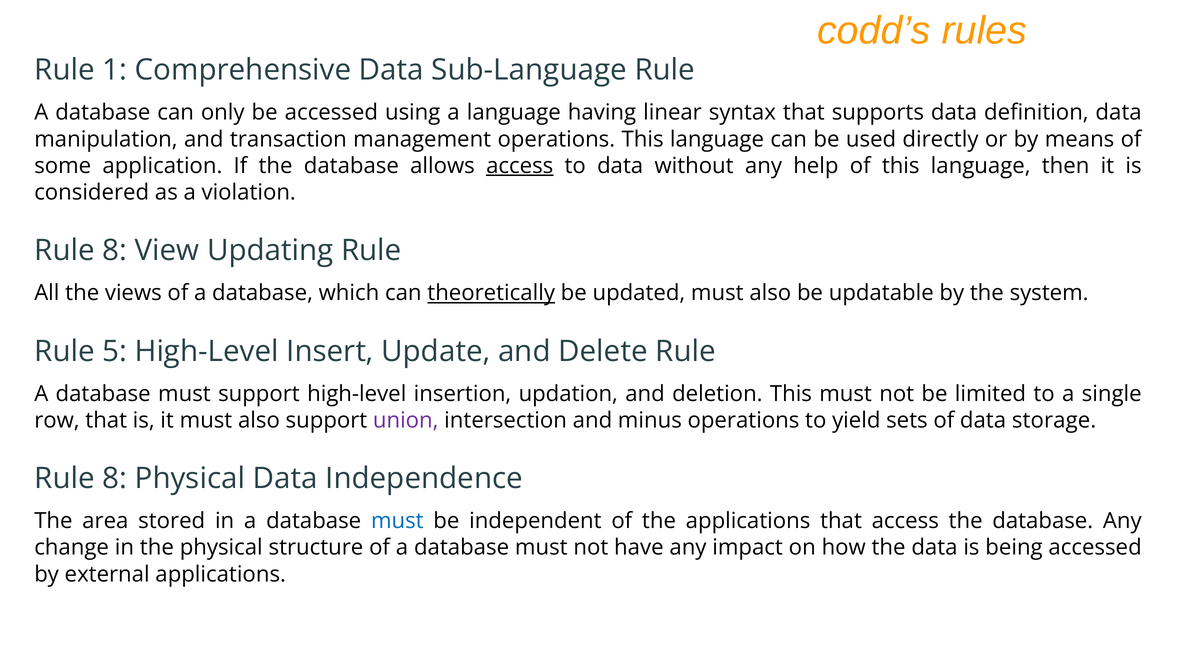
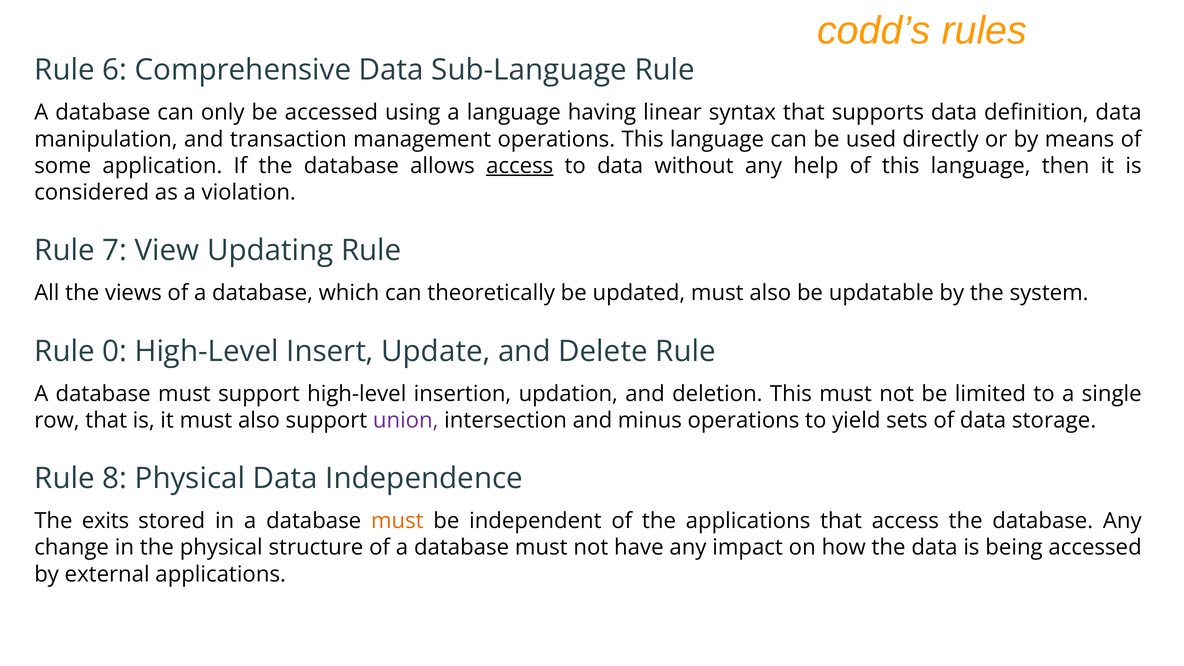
1: 1 -> 6 (115, 70)
8: 8 -> 7 (115, 251)
theoretically underline: present -> none (491, 293)
5: 5 -> 0 (115, 351)
area: area -> exits (105, 521)
must colour: blue -> orange (397, 521)
